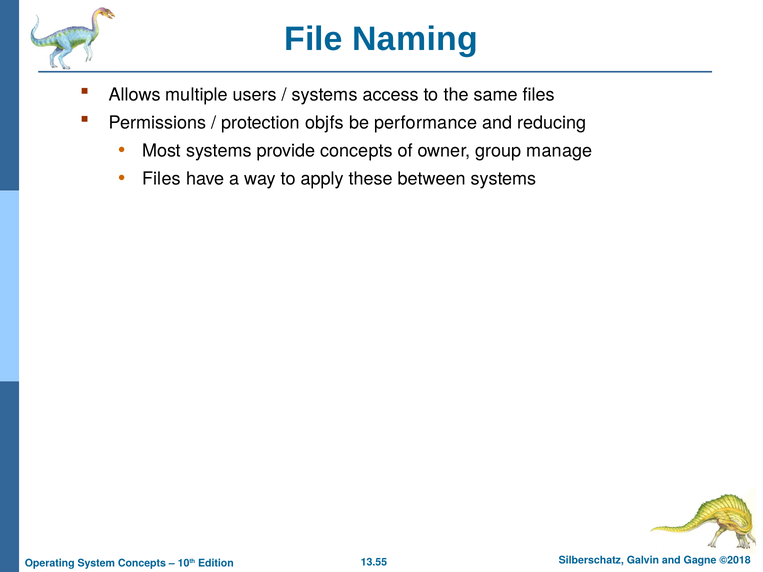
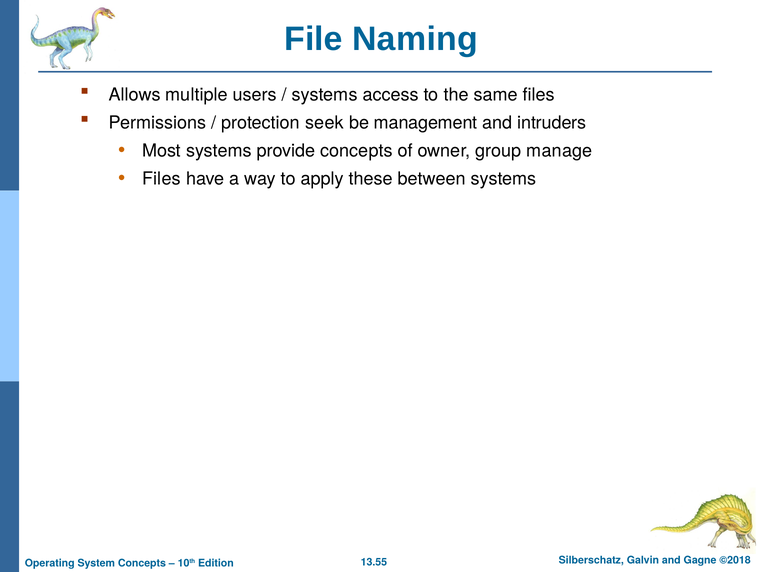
objfs: objfs -> seek (324, 123)
performance: performance -> management (426, 123)
reducing: reducing -> intruders (552, 123)
